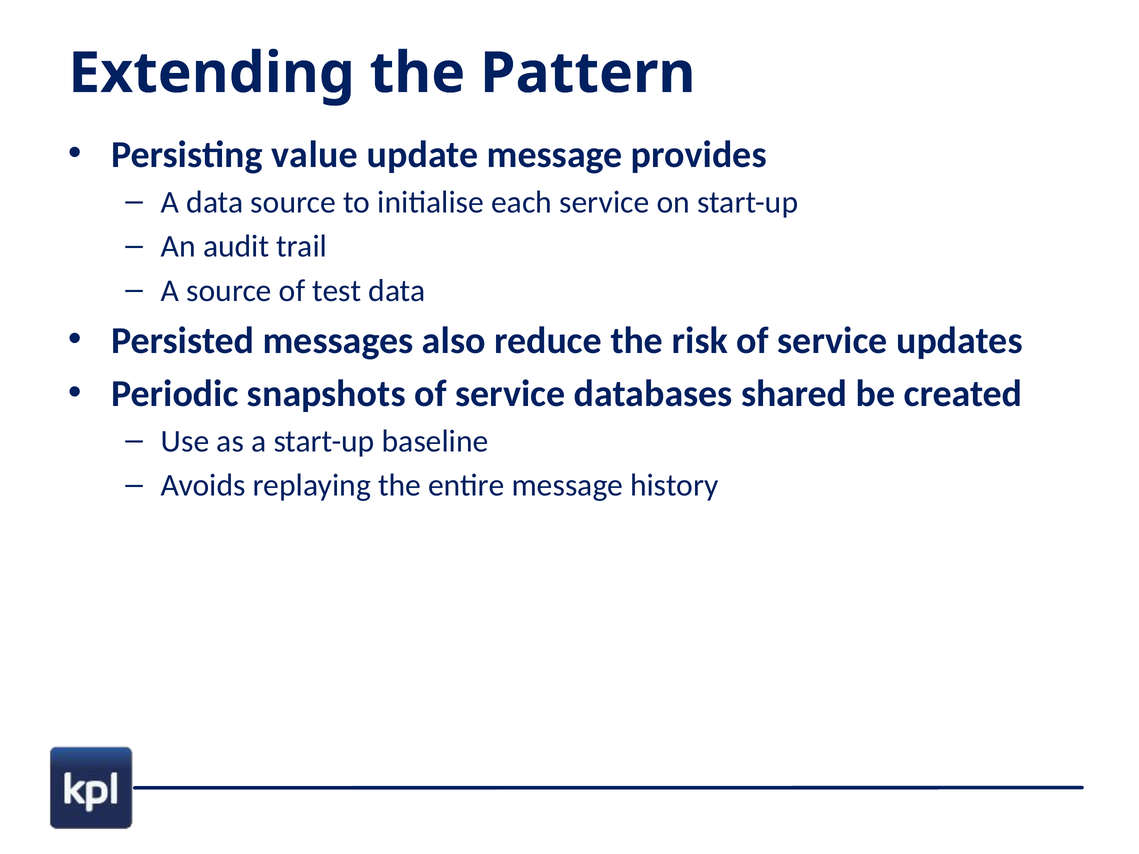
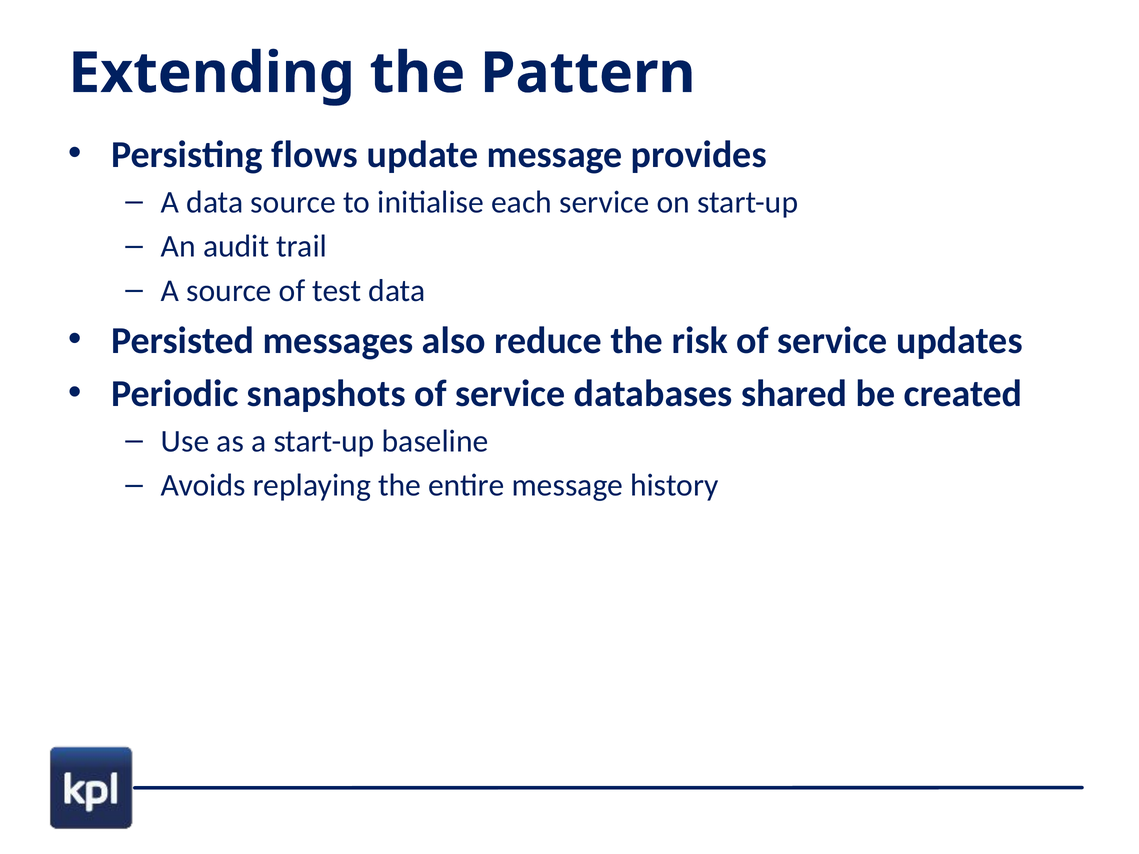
value: value -> flows (315, 155)
